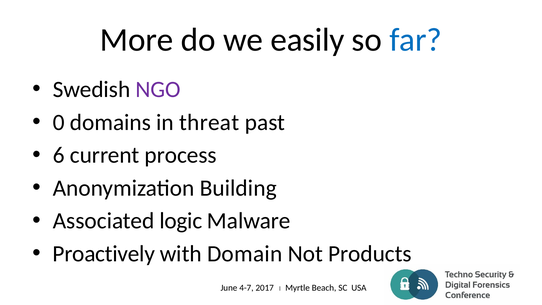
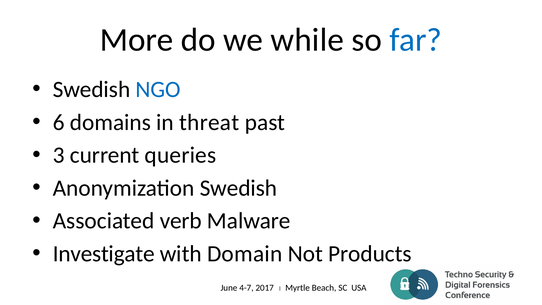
easily: easily -> while (307, 40)
NGO colour: purple -> blue (158, 89)
0: 0 -> 6 (59, 122)
6: 6 -> 3 (59, 155)
process: process -> queries (180, 155)
Anonymization Building: Building -> Swedish (238, 188)
logic: logic -> verb (181, 221)
Proactively: Proactively -> Investigate (104, 254)
